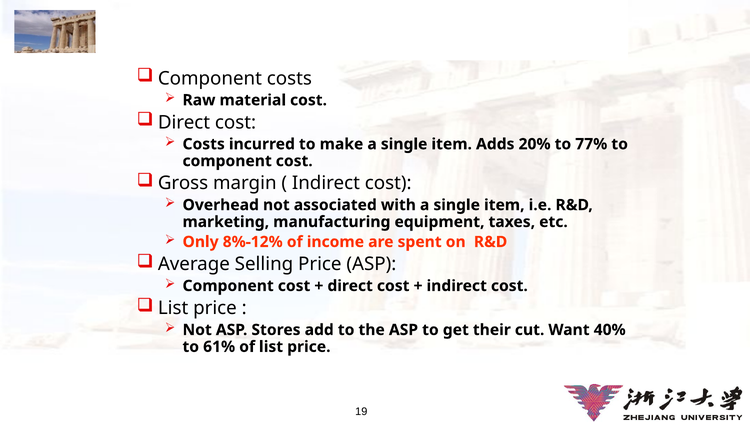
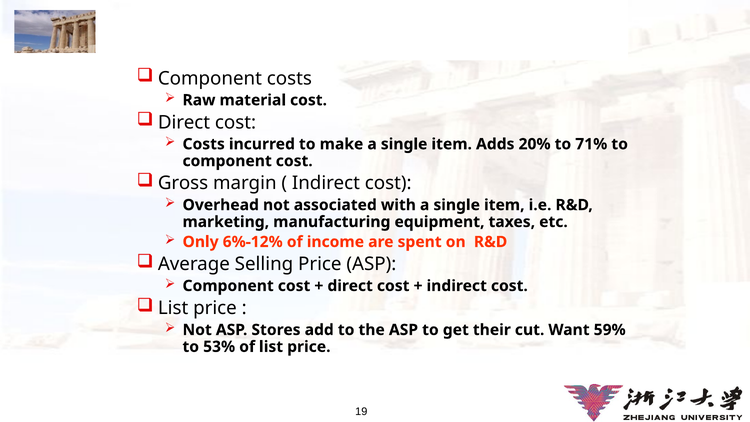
77%: 77% -> 71% (591, 144)
8%-12%: 8%-12% -> 6%-12% (253, 242)
40%: 40% -> 59% (610, 330)
61%: 61% -> 53% (219, 347)
